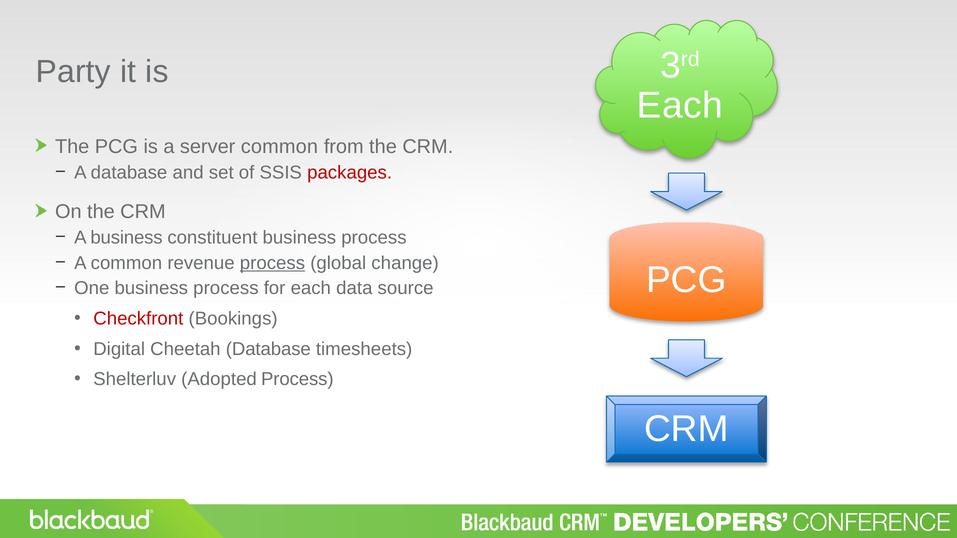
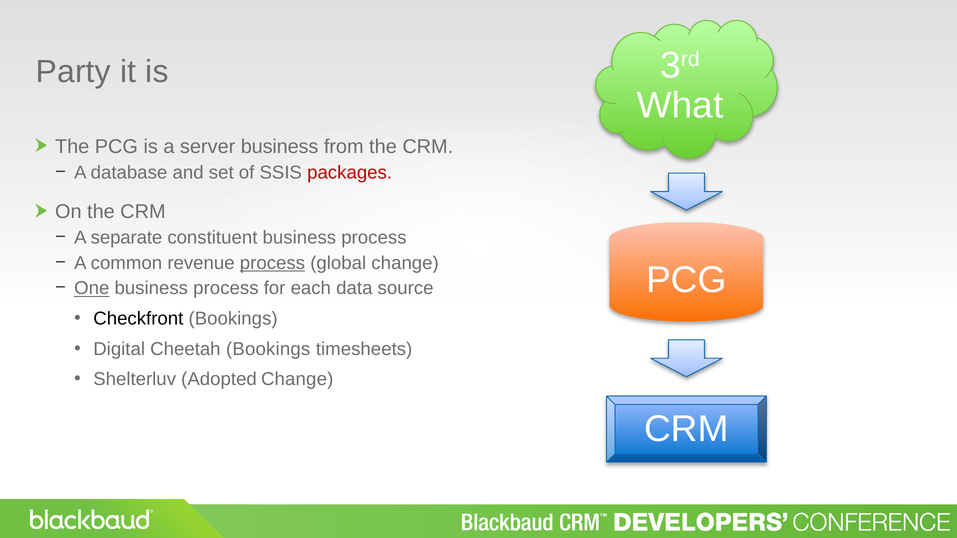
Each: Each -> What (680, 106)
server common: common -> business (280, 147)
A business: business -> separate (127, 238)
One underline: none -> present (92, 288)
Checkfront colour: red -> black (138, 319)
Cheetah Database: Database -> Bookings (268, 349)
Adopted Process: Process -> Change (297, 379)
